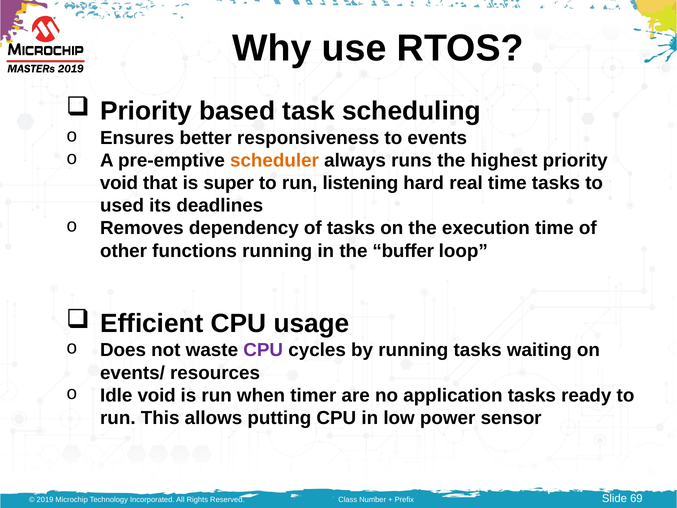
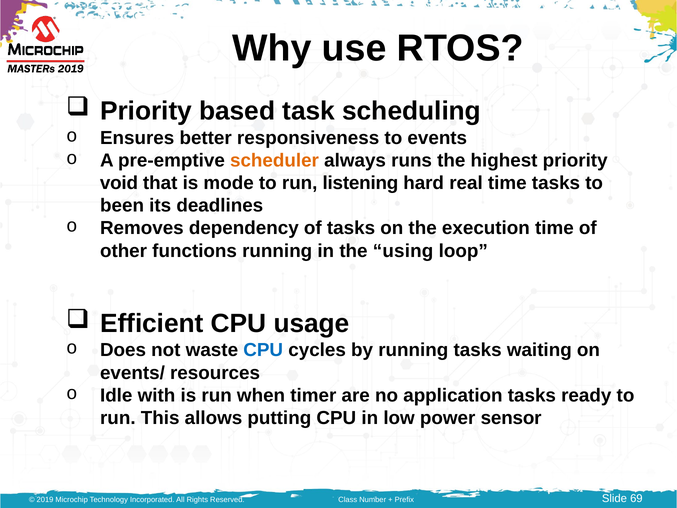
super: super -> mode (229, 183)
used: used -> been (122, 206)
buffer: buffer -> using (403, 251)
CPU colour: purple -> blue (263, 350)
Idle void: void -> with (156, 395)
